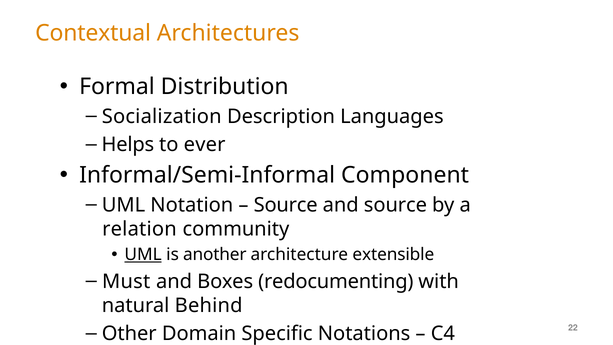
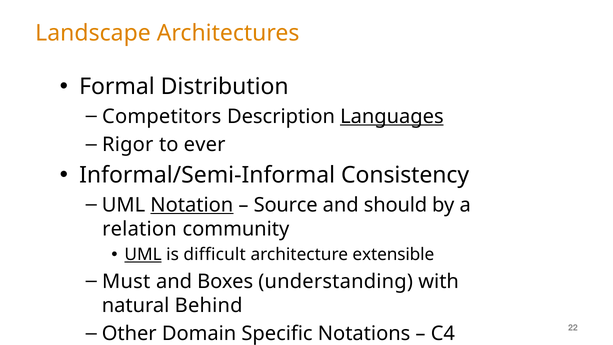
Contextual: Contextual -> Landscape (93, 33)
Socialization: Socialization -> Competitors (162, 116)
Languages underline: none -> present (392, 116)
Helps: Helps -> Rigor (128, 144)
Component: Component -> Consistency (405, 175)
Notation underline: none -> present (192, 205)
and source: source -> should (395, 205)
another: another -> difficult (215, 255)
redocumenting: redocumenting -> understanding (336, 281)
